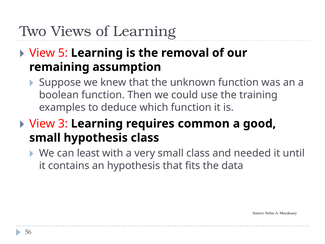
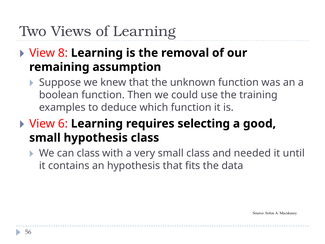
5: 5 -> 8 (63, 53)
3: 3 -> 6 (63, 124)
common: common -> selecting (204, 124)
can least: least -> class (88, 153)
